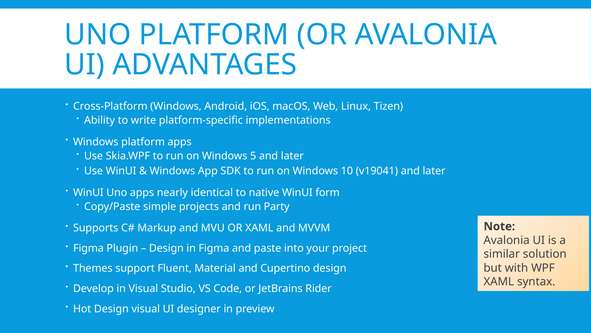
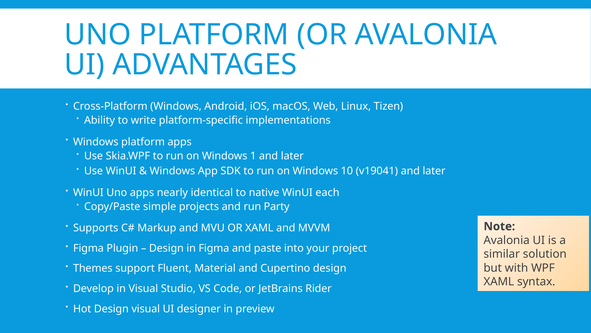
5: 5 -> 1 (253, 156)
form: form -> each (327, 192)
